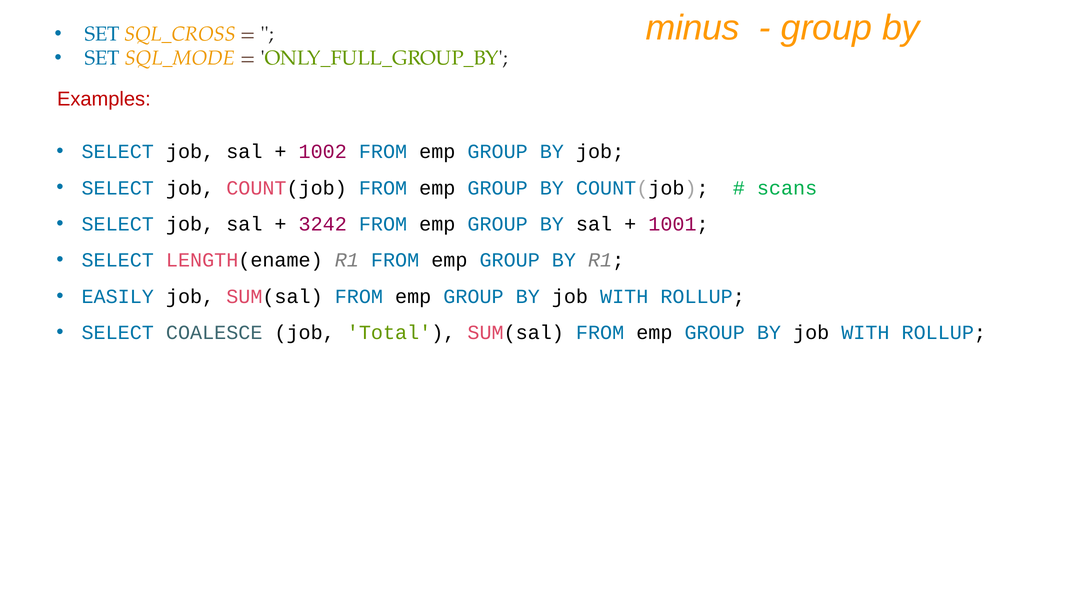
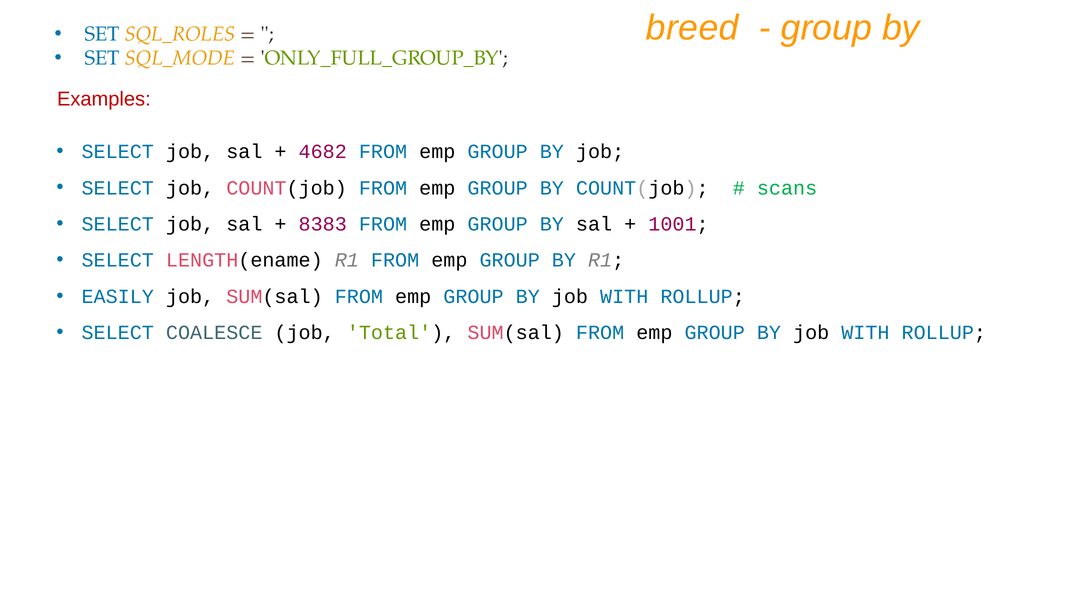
minus: minus -> breed (692, 28)
SQL_CROSS: SQL_CROSS -> SQL_ROLES (180, 34)
1002: 1002 -> 4682 (323, 152)
3242: 3242 -> 8383 (323, 224)
